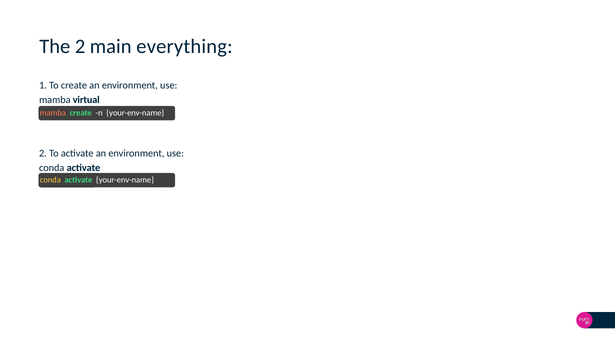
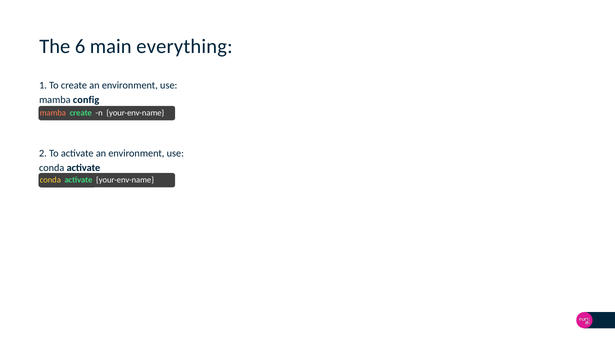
The 2: 2 -> 6 (80, 47)
virtual: virtual -> config (86, 100)
